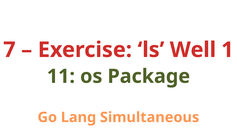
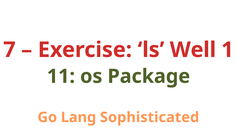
Simultaneous: Simultaneous -> Sophisticated (150, 118)
